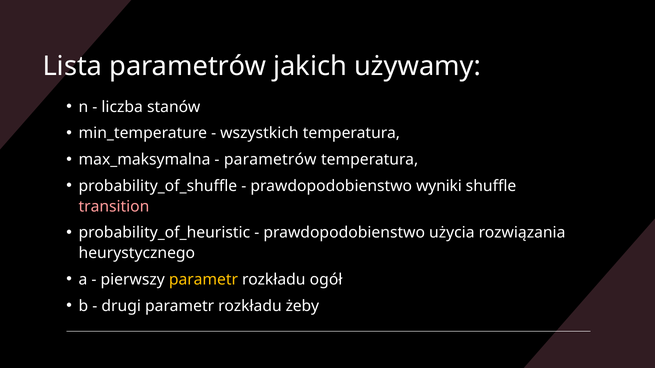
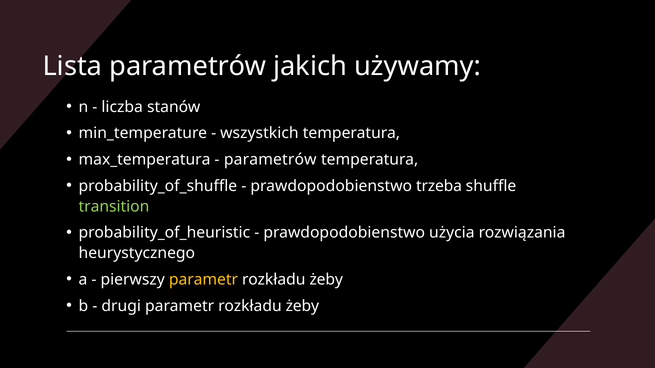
max_maksymalna: max_maksymalna -> max_temperatura (145, 160)
wyniki: wyniki -> trzeba (439, 186)
transition colour: pink -> light green (114, 207)
ogół: ogół -> żeby (326, 280)
